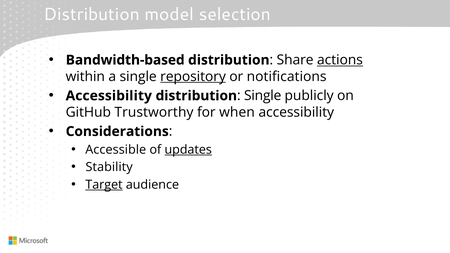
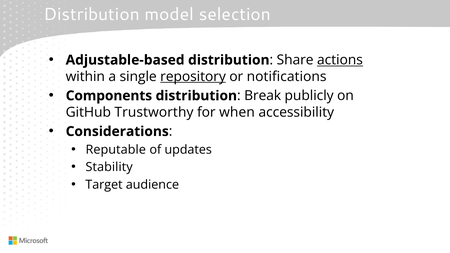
Bandwidth-based: Bandwidth-based -> Adjustable-based (125, 60)
Accessibility: Accessibility -> Components (109, 96)
distribution Single: Single -> Break (263, 96)
Accessible: Accessible -> Reputable (116, 150)
updates underline: present -> none (188, 150)
Target underline: present -> none (104, 185)
